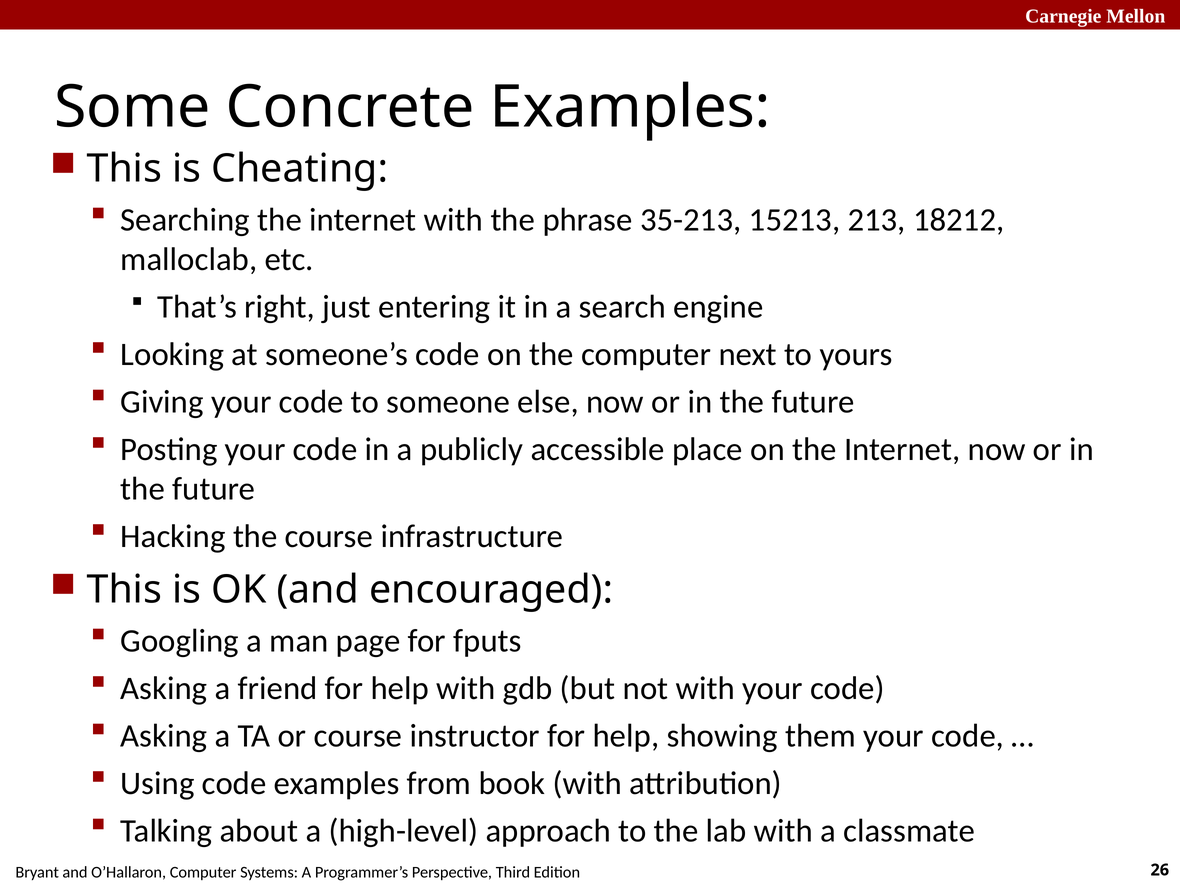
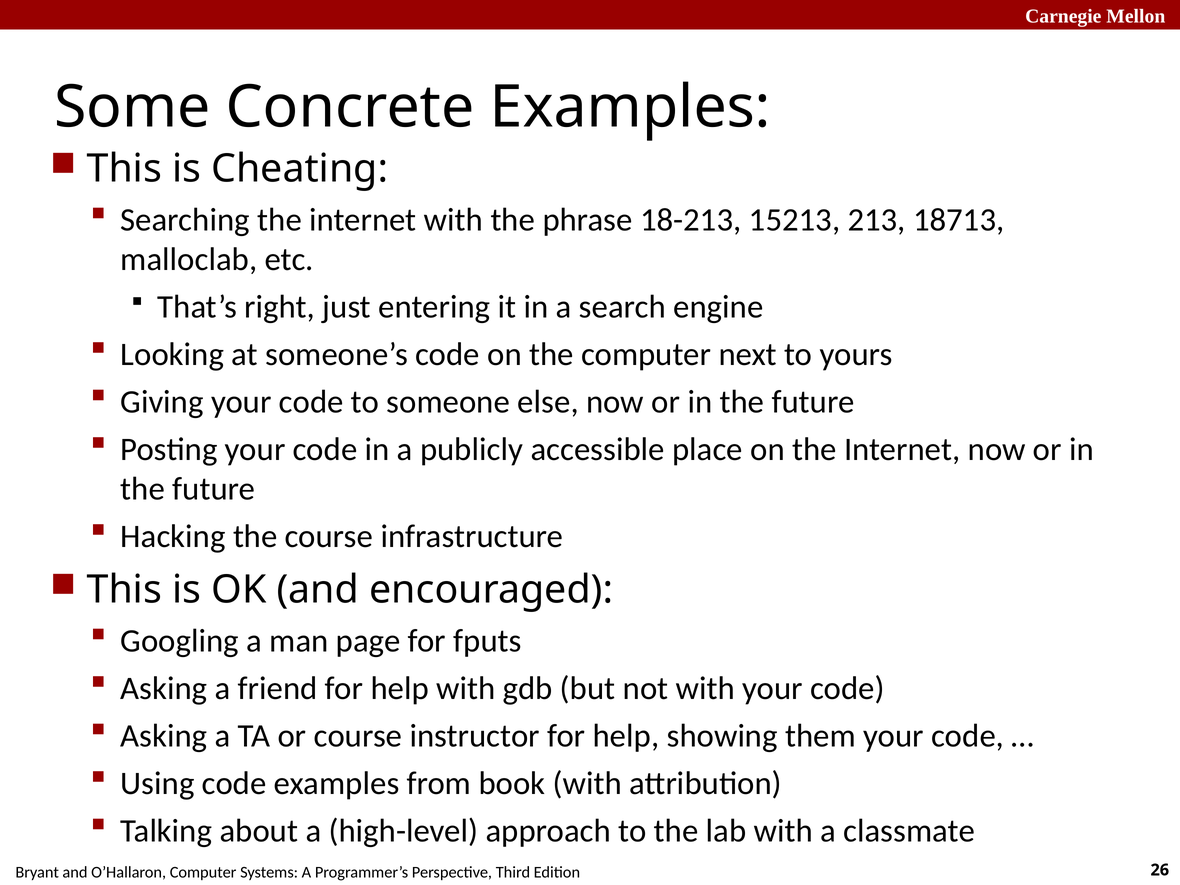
35-213: 35-213 -> 18-213 (691, 220)
18212: 18212 -> 18713 (959, 220)
